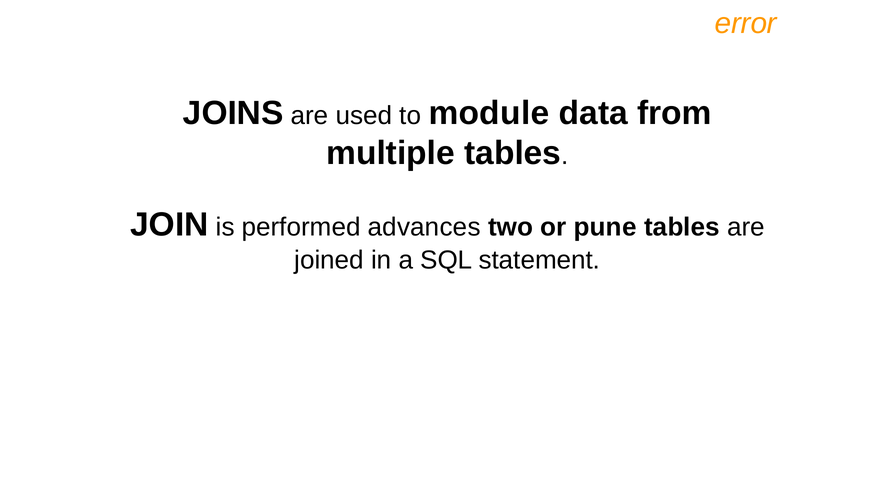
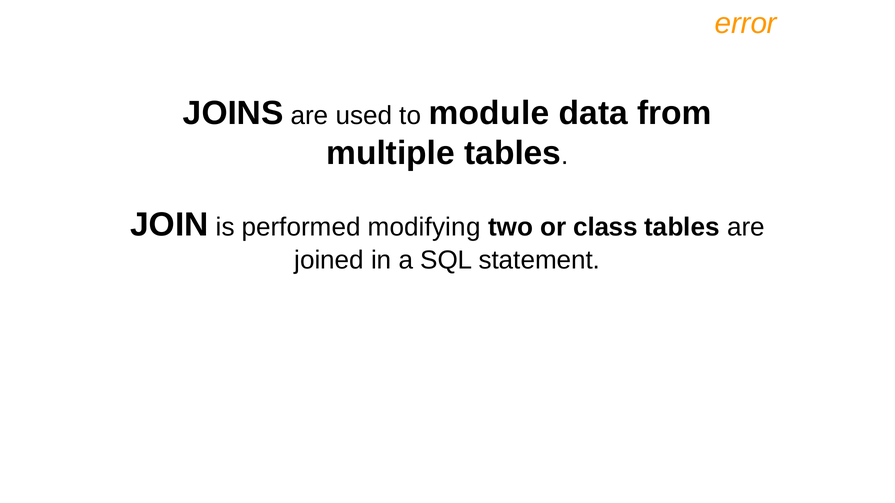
advances: advances -> modifying (424, 227)
pune: pune -> class (605, 227)
